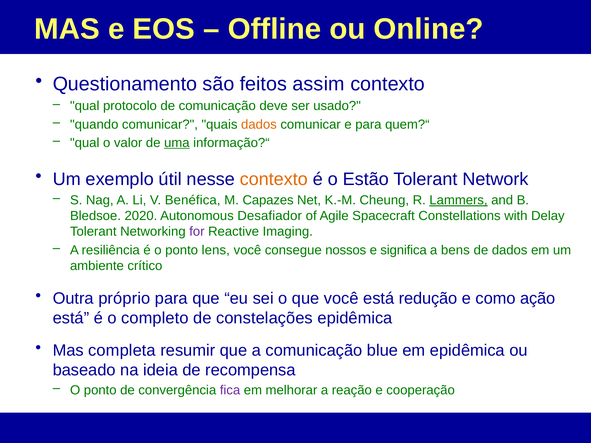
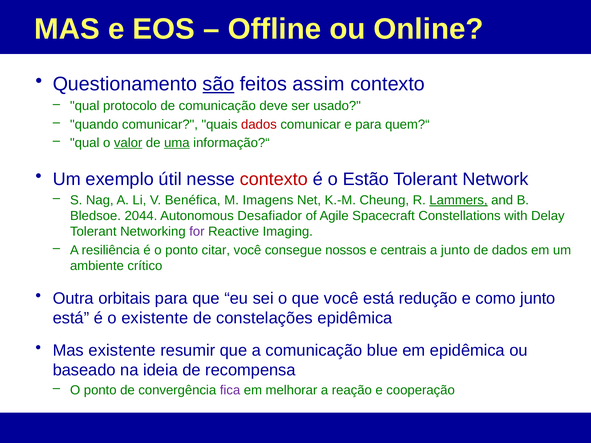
são underline: none -> present (219, 84)
dados colour: orange -> red (259, 124)
valor underline: none -> present (128, 143)
contexto colour: orange -> red (274, 179)
Capazes: Capazes -> Imagens (268, 200)
2020: 2020 -> 2044 (141, 216)
lens: lens -> citar (216, 250)
significa: significa -> centrais (403, 250)
a bens: bens -> junto (455, 250)
próprio: próprio -> orbitais (124, 299)
como ação: ação -> junto (538, 299)
o completo: completo -> existente (155, 318)
Mas completa: completa -> existente (122, 351)
